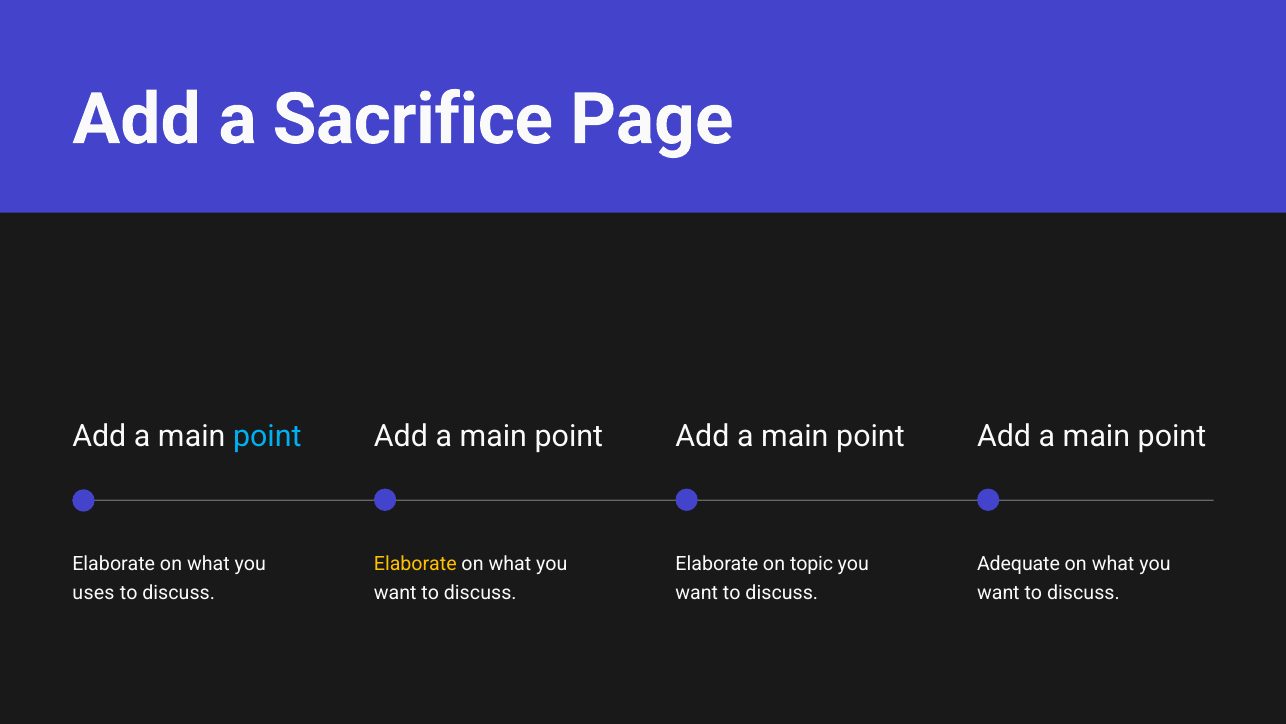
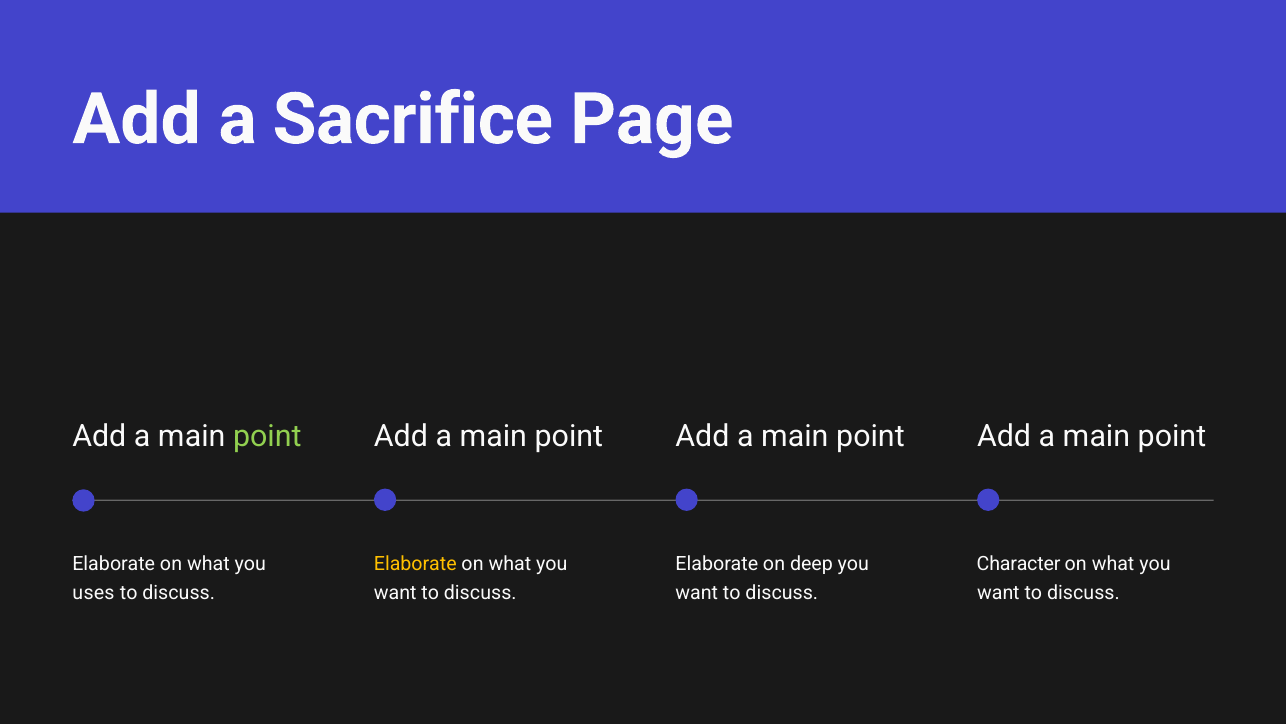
point colour: light blue -> light green (267, 436)
topic: topic -> deep (812, 564)
Adequate: Adequate -> Character (1019, 564)
